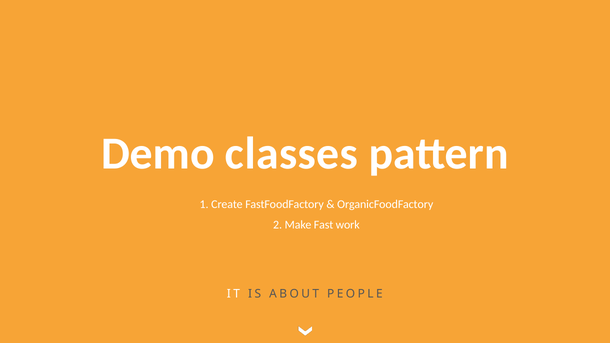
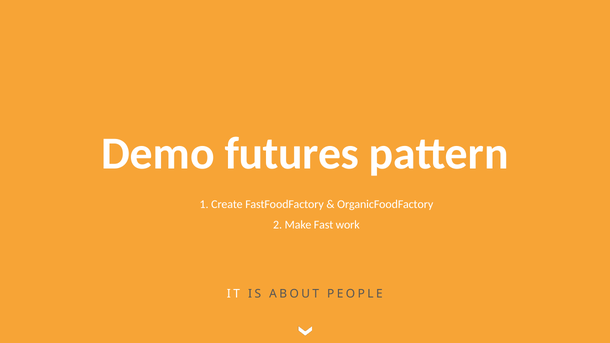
classes: classes -> futures (292, 154)
